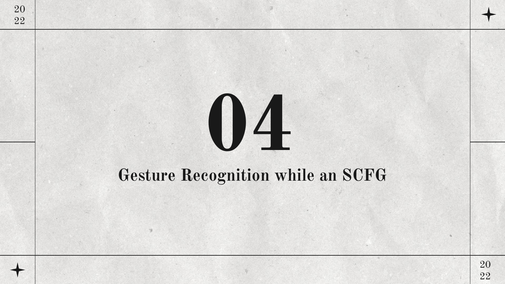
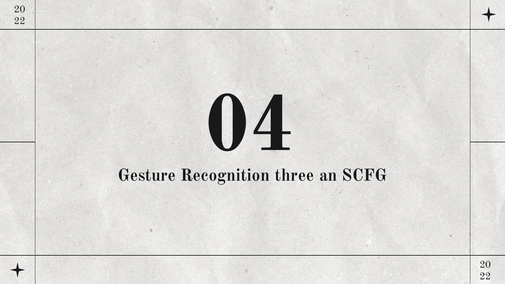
while: while -> three (294, 175)
